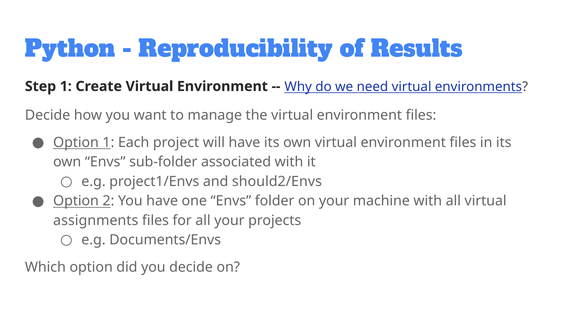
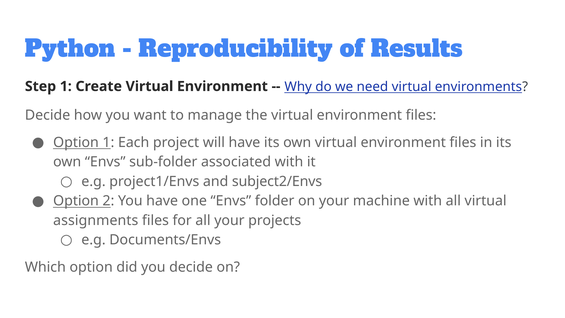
should2/Envs: should2/Envs -> subject2/Envs (277, 181)
